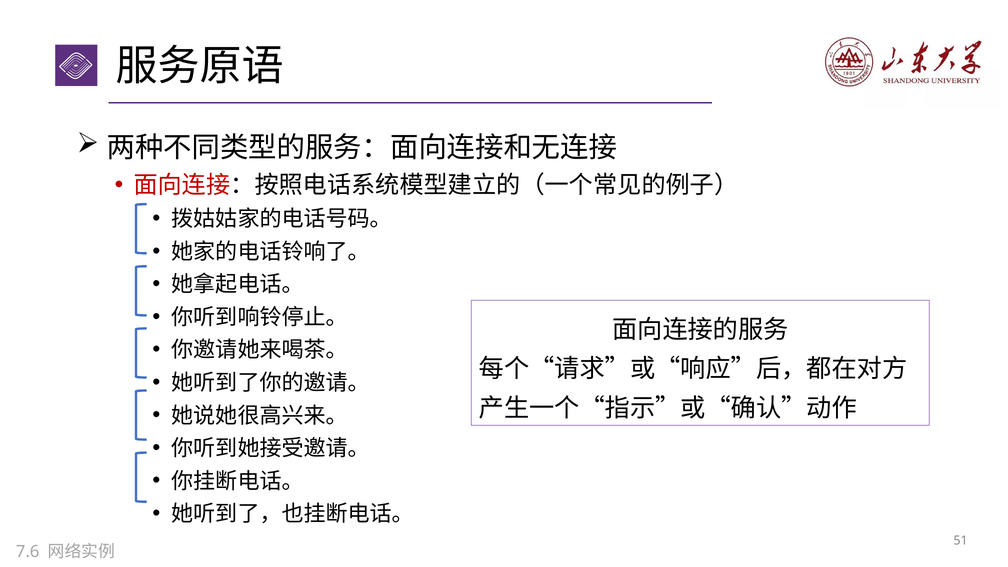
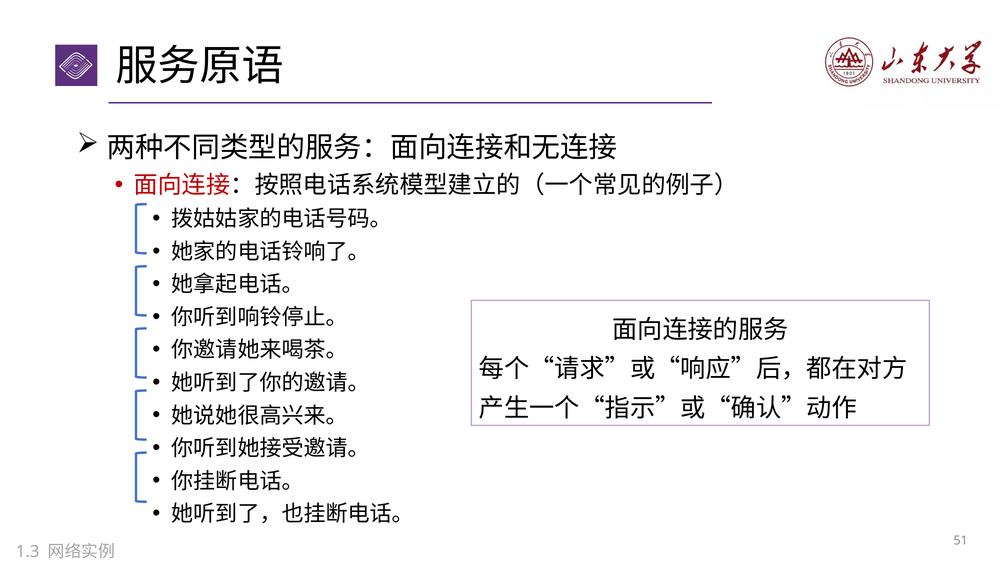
7.6: 7.6 -> 1.3 (28, 552)
